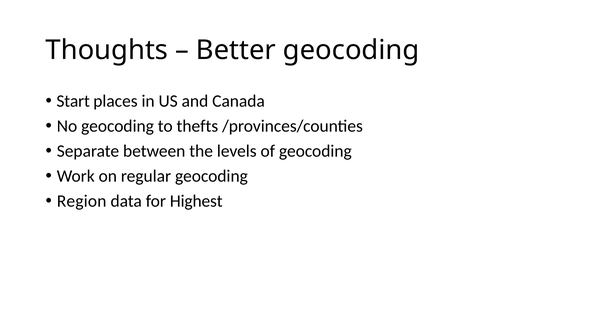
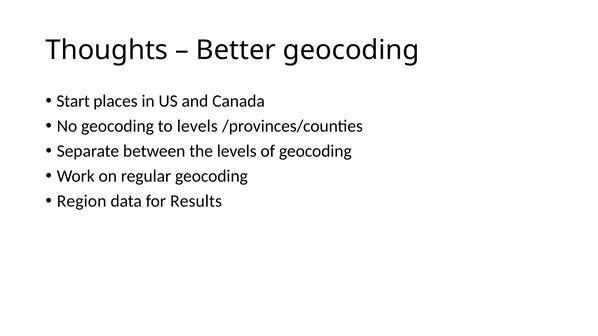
to thefts: thefts -> levels (197, 126)
Highest: Highest -> Results (196, 201)
